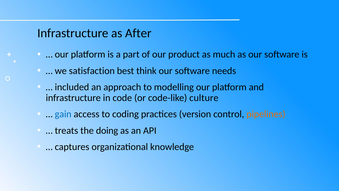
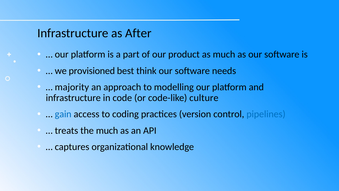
satisfaction: satisfaction -> provisioned (92, 71)
included: included -> majority (72, 87)
pipelines colour: orange -> blue (266, 114)
the doing: doing -> much (107, 130)
